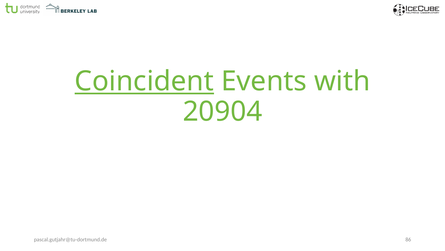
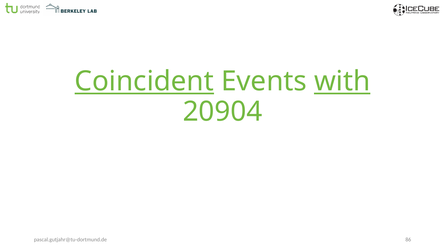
with underline: none -> present (342, 81)
